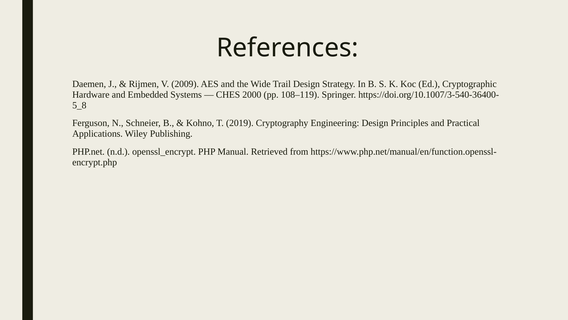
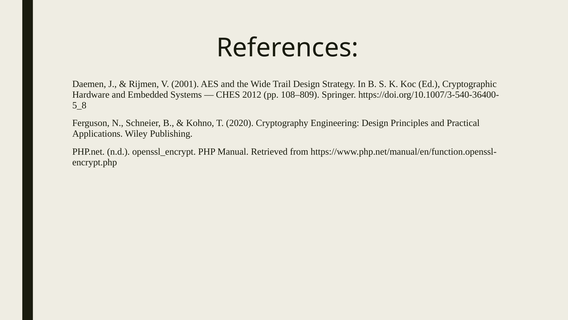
2009: 2009 -> 2001 (185, 84)
2000: 2000 -> 2012 (252, 95)
108–119: 108–119 -> 108–809 (300, 95)
2019: 2019 -> 2020 (240, 123)
